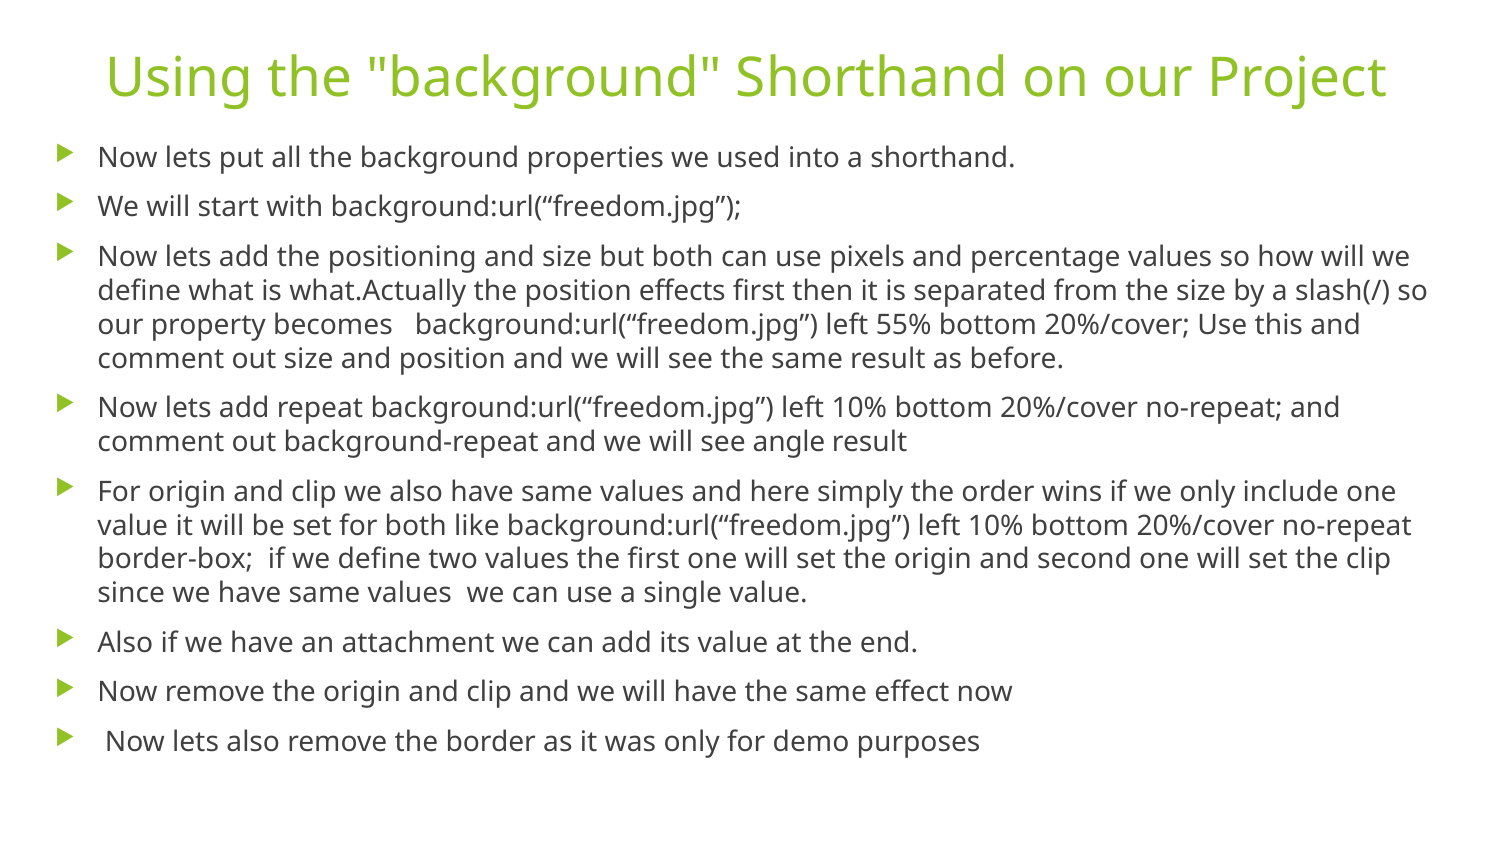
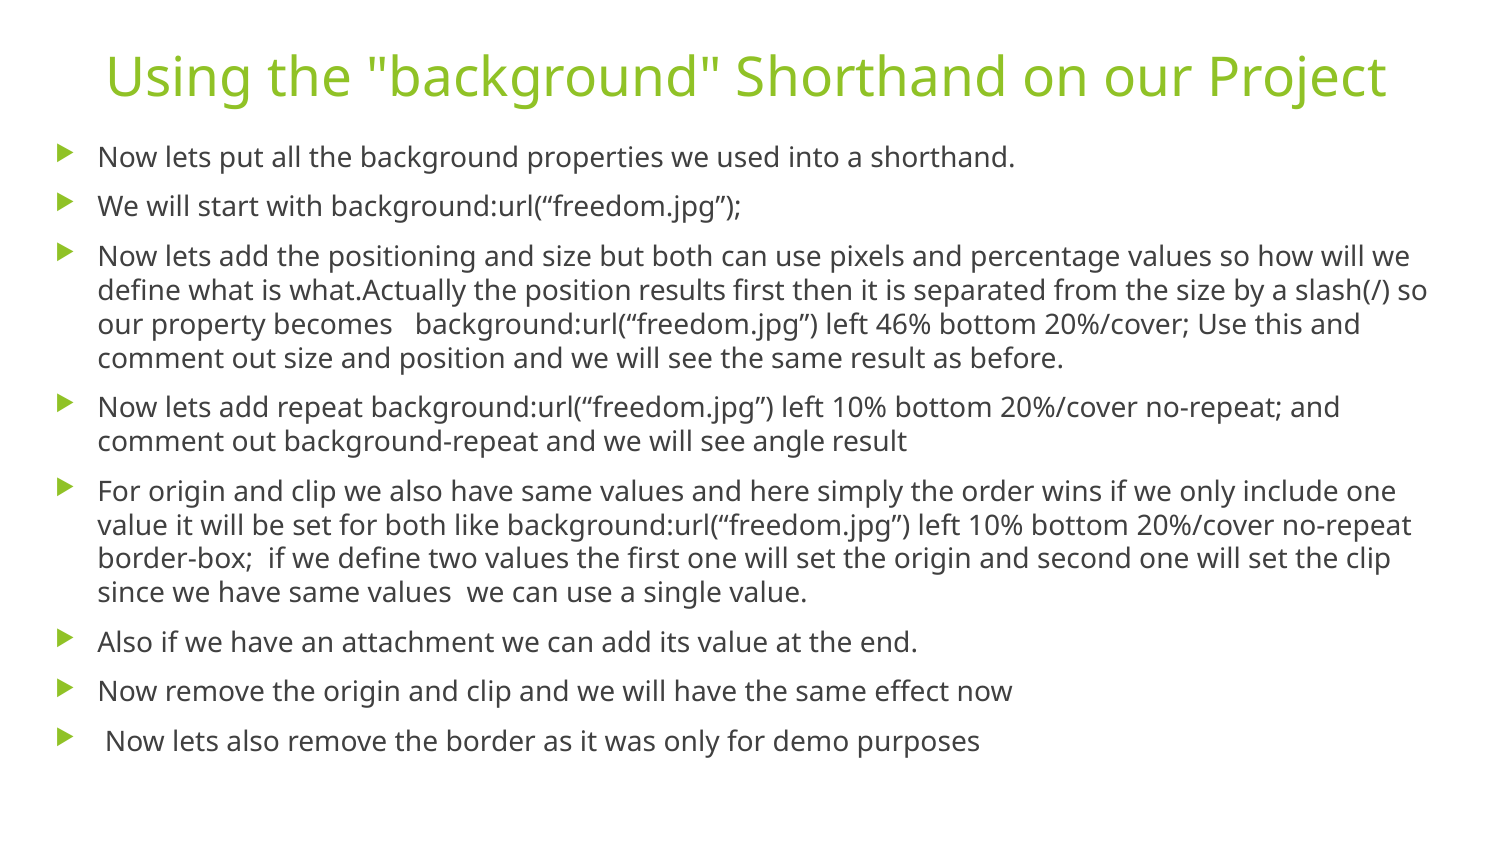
effects: effects -> results (682, 291)
55%: 55% -> 46% (904, 325)
